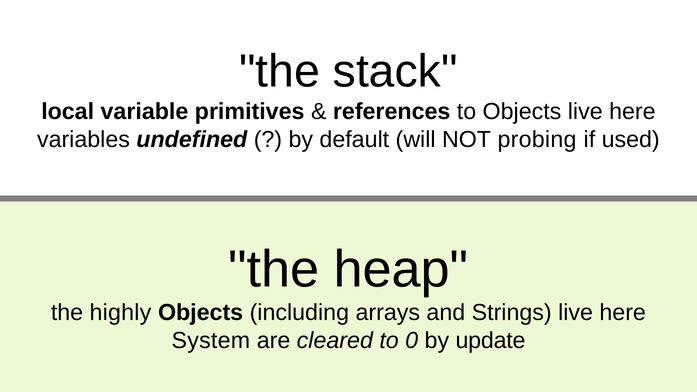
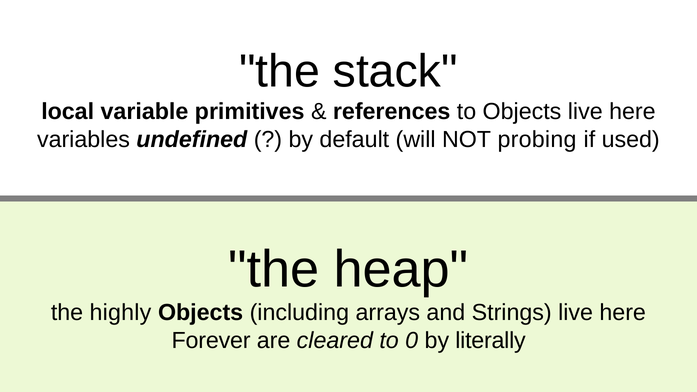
System: System -> Forever (211, 341)
update: update -> literally (491, 341)
